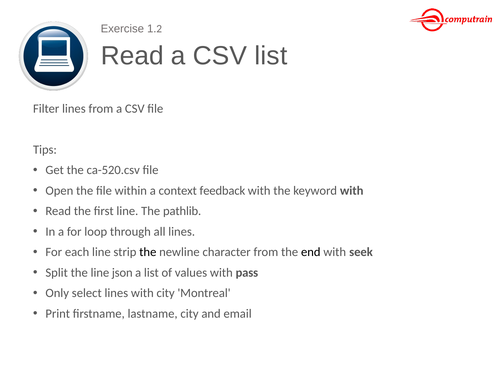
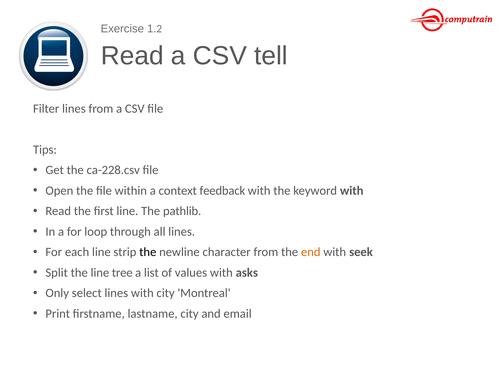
CSV list: list -> tell (271, 56)
ca-520.csv: ca-520.csv -> ca-228.csv (113, 170)
end colour: black -> orange (311, 252)
json: json -> tree (122, 273)
pass: pass -> asks (247, 273)
